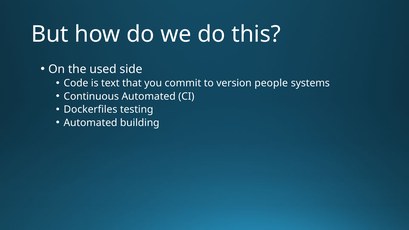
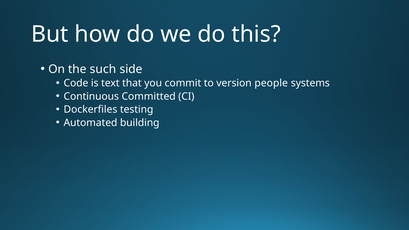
used: used -> such (103, 69)
Continuous Automated: Automated -> Committed (149, 96)
